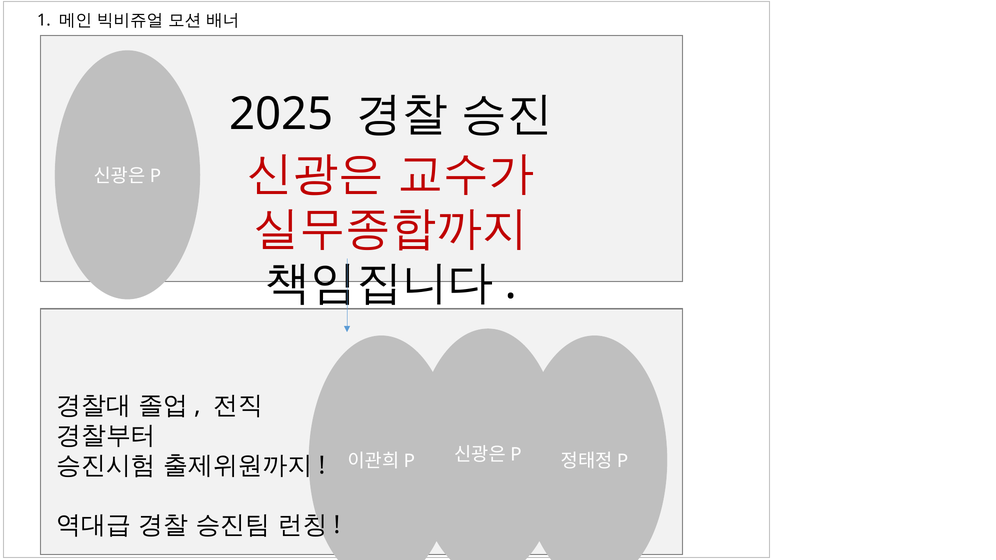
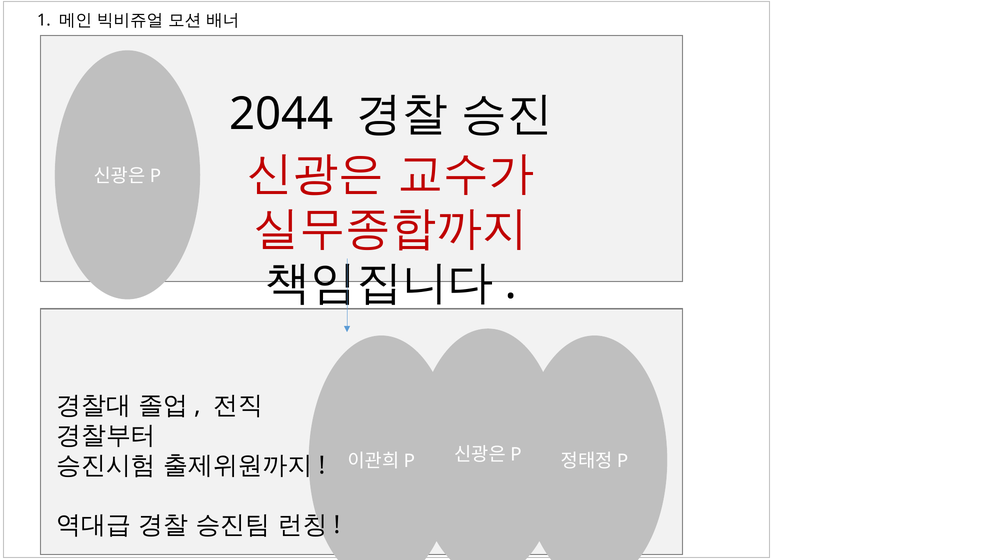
2025: 2025 -> 2044 (281, 114)
